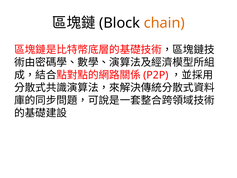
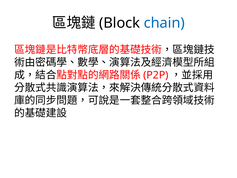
chain colour: orange -> blue (164, 23)
